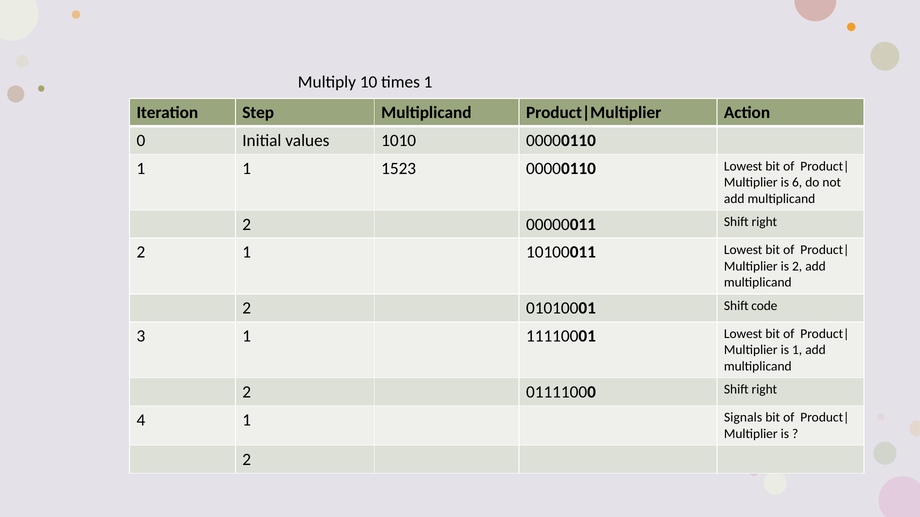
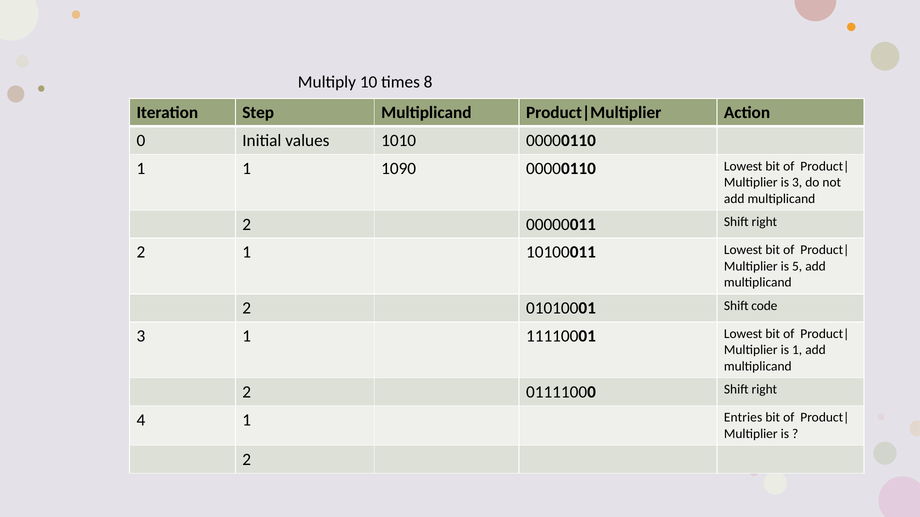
times 1: 1 -> 8 (428, 82)
1523: 1523 -> 1090 (399, 169)
is 6: 6 -> 3 (797, 183)
is 2: 2 -> 5 (797, 266)
Signals: Signals -> Entries (743, 418)
